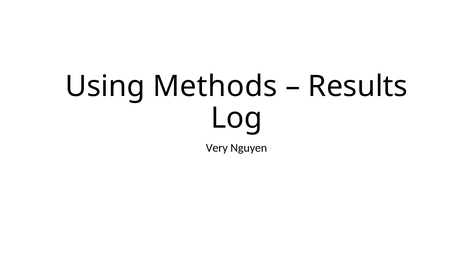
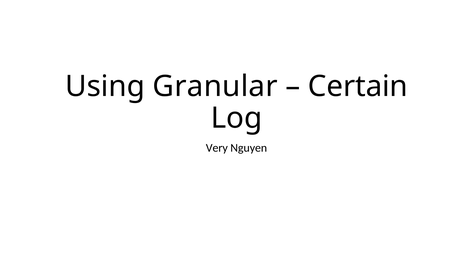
Methods: Methods -> Granular (215, 86)
Results: Results -> Certain (358, 86)
